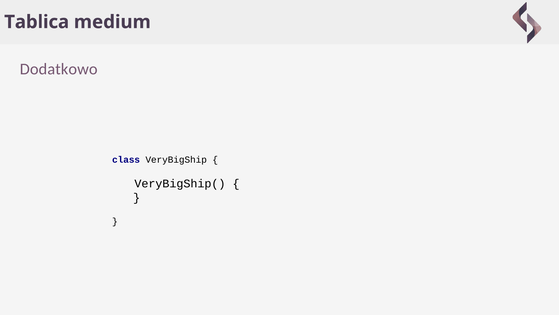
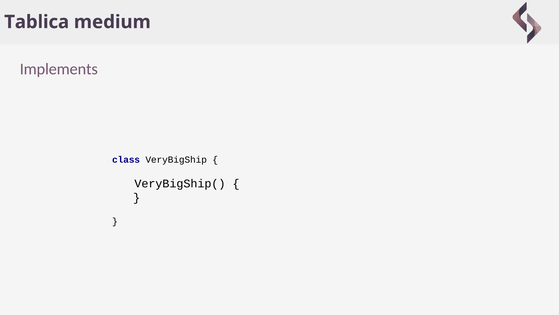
Dodatkowo: Dodatkowo -> Implements (59, 69)
